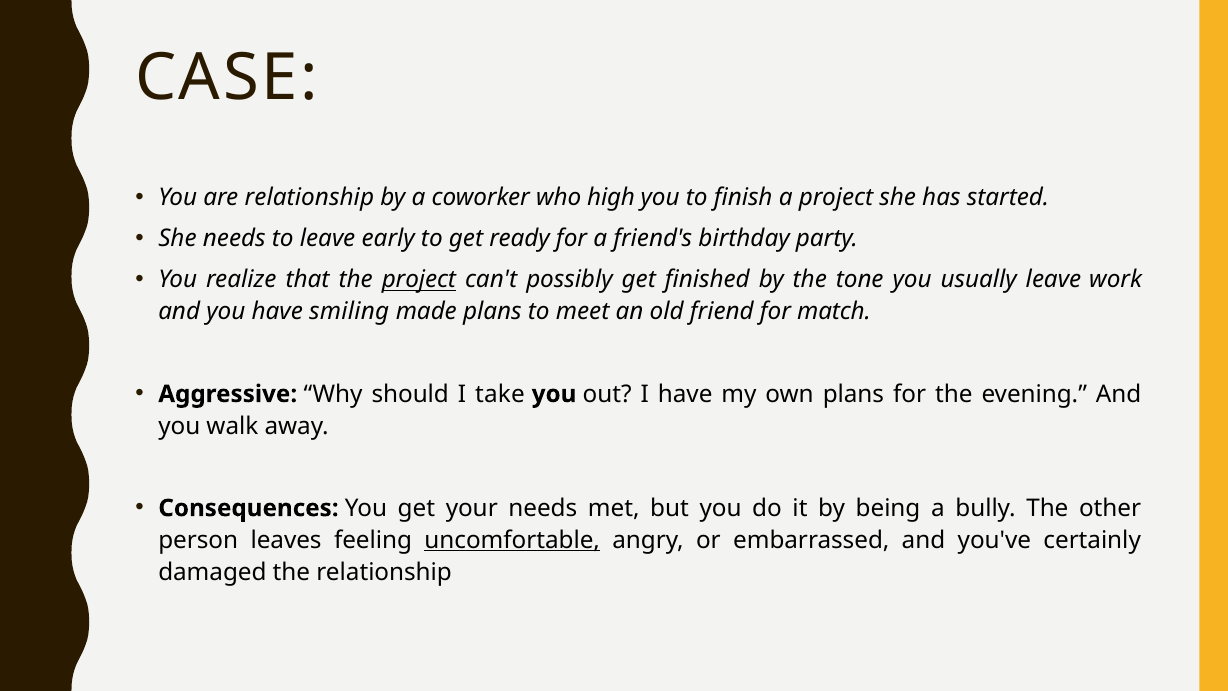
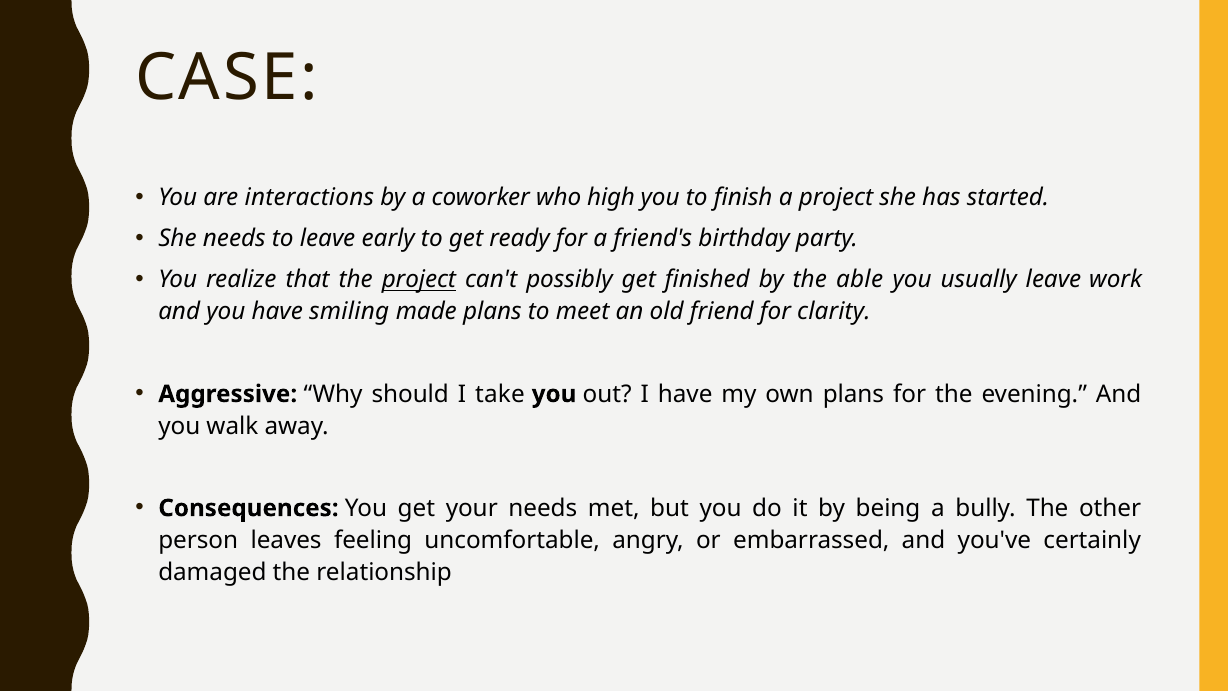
are relationship: relationship -> interactions (309, 198)
tone: tone -> able (860, 280)
match: match -> clarity (834, 312)
uncomfortable underline: present -> none (512, 540)
